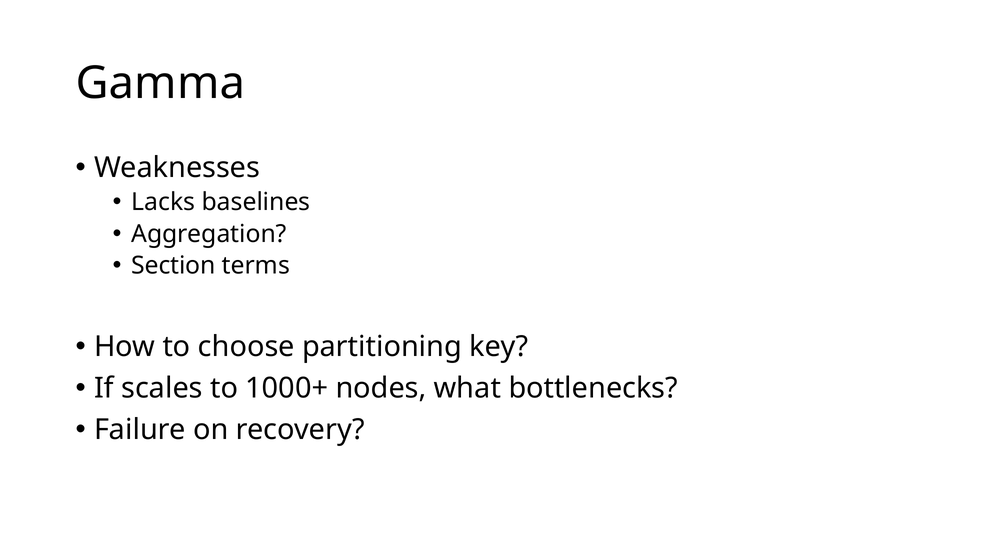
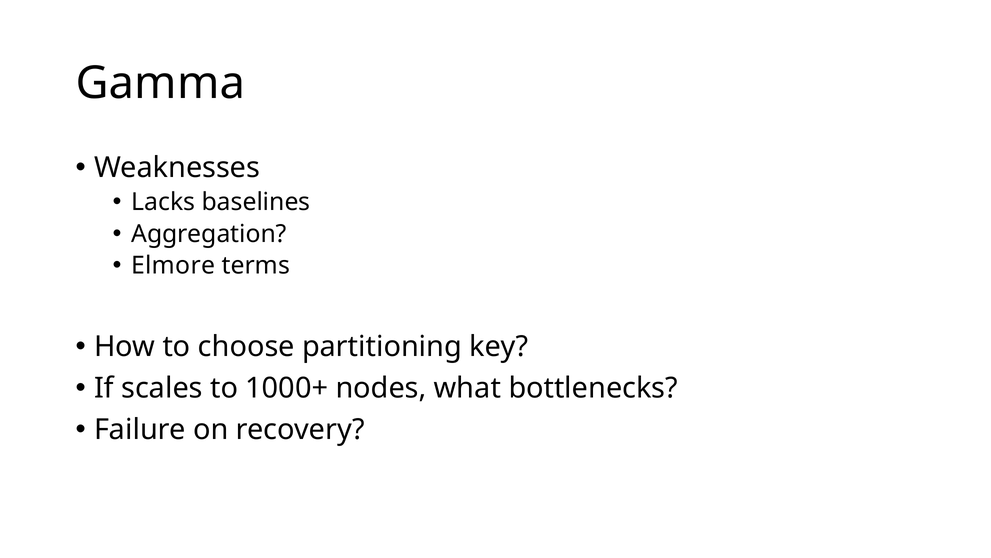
Section: Section -> Elmore (173, 266)
